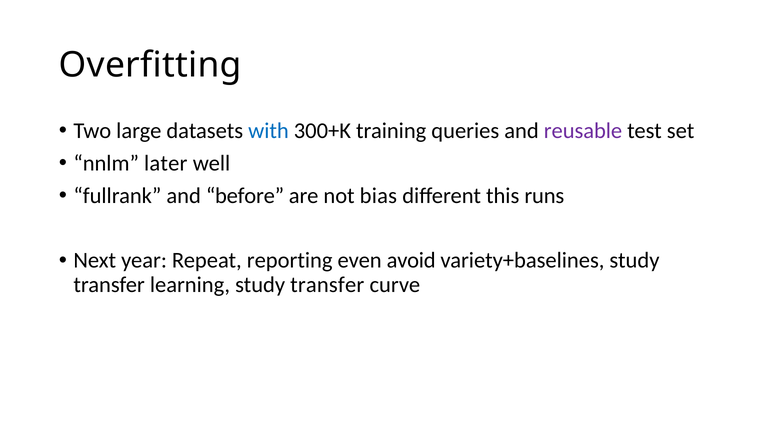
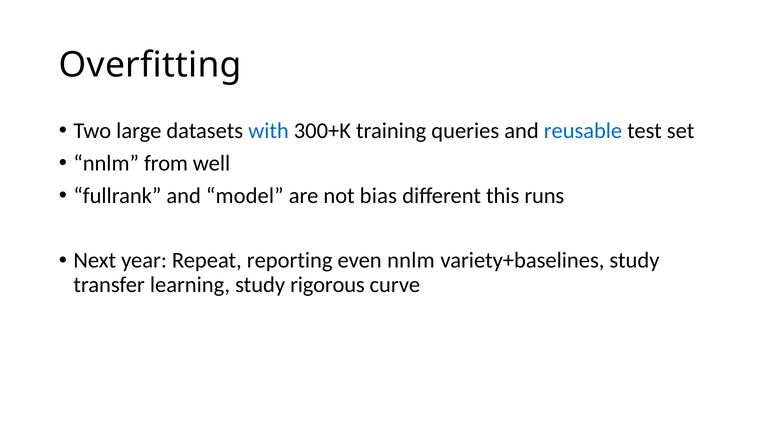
reusable colour: purple -> blue (583, 131)
later: later -> from (166, 163)
before: before -> model (245, 196)
even avoid: avoid -> nnlm (411, 260)
learning study transfer: transfer -> rigorous (327, 285)
